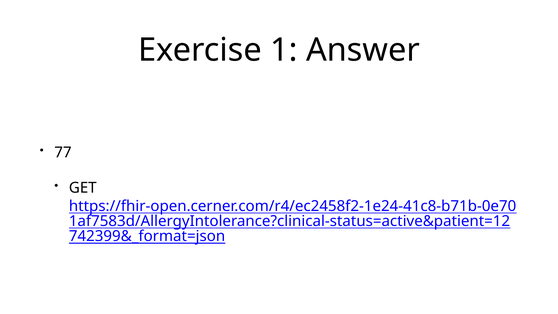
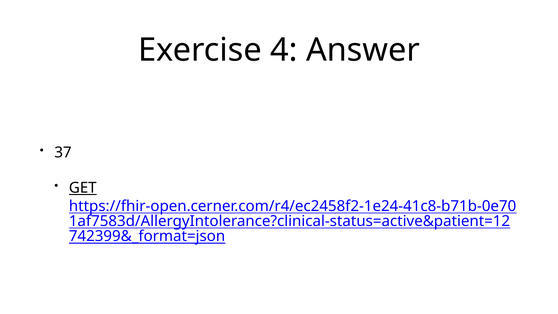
1: 1 -> 4 (284, 50)
77: 77 -> 37 (63, 153)
GET underline: none -> present (83, 188)
